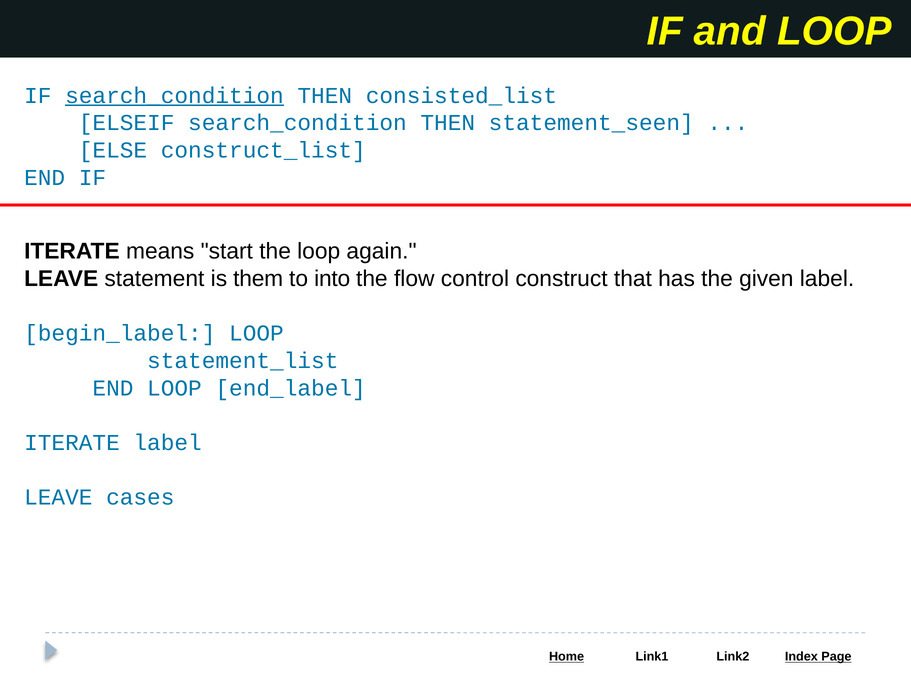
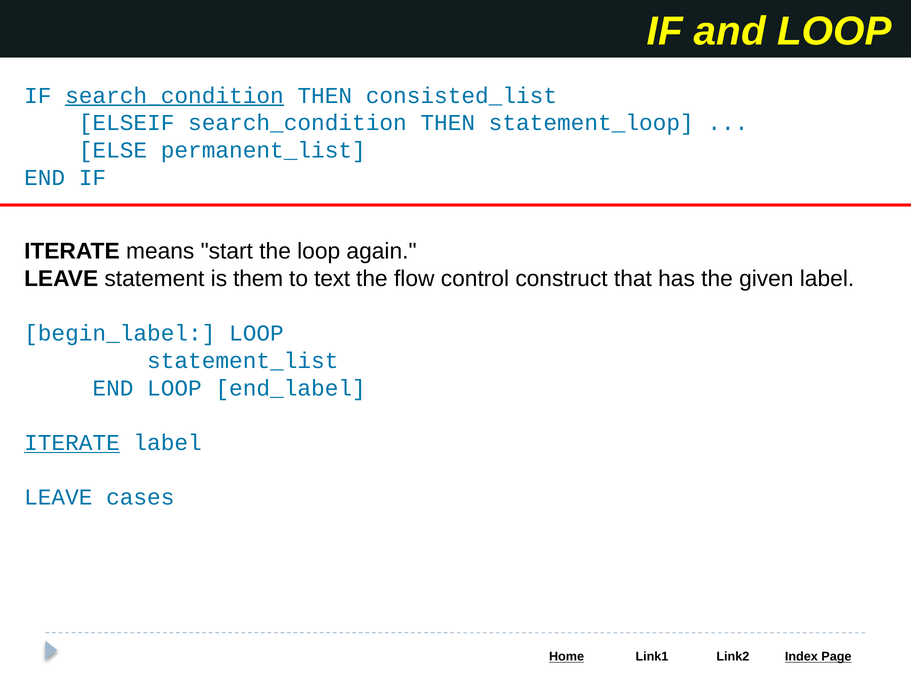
statement_seen: statement_seen -> statement_loop (591, 123)
construct_list: construct_list -> permanent_list (263, 150)
into: into -> text (332, 279)
ITERATE underline: none -> present (72, 443)
